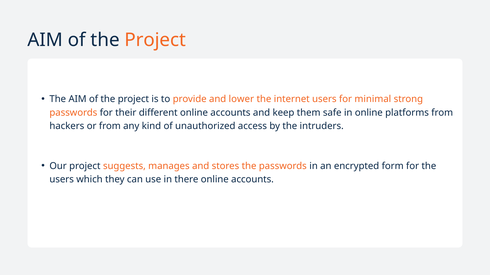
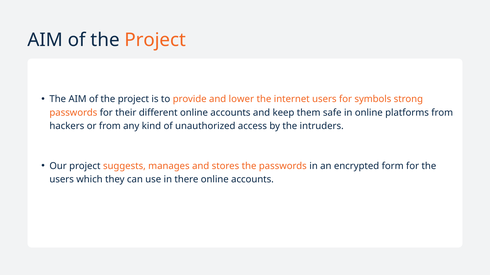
minimal: minimal -> symbols (373, 99)
